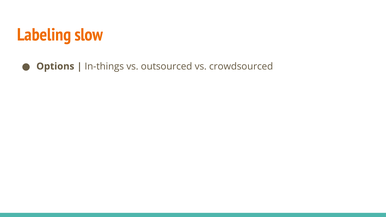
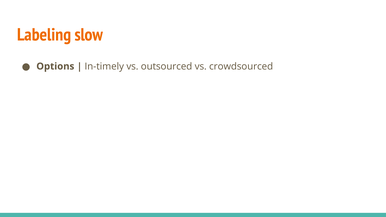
In-things: In-things -> In-timely (104, 66)
